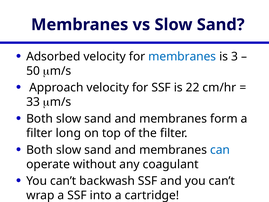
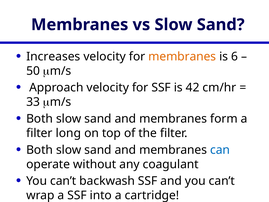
Adsorbed: Adsorbed -> Increases (53, 56)
membranes colour: blue -> orange (182, 56)
3: 3 -> 6 (235, 56)
22: 22 -> 42 (193, 88)
